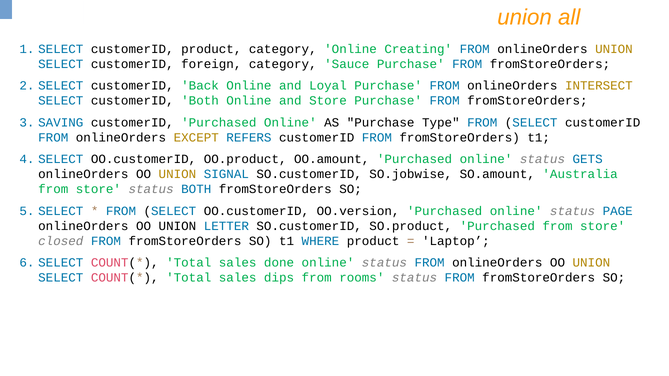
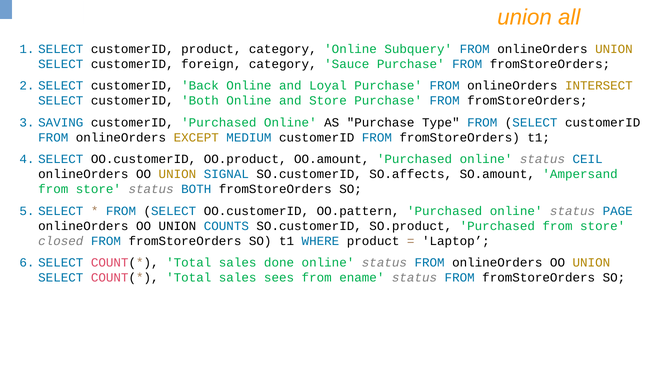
Creating: Creating -> Subquery (418, 49)
REFERS: REFERS -> MEDIUM (249, 138)
GETS: GETS -> CEIL (588, 159)
SO.jobwise: SO.jobwise -> SO.affects (411, 174)
Australia: Australia -> Ampersand (580, 174)
OO.version: OO.version -> OO.pattern (358, 211)
LETTER: LETTER -> COUNTS (226, 226)
dips: dips -> sees (279, 278)
rooms: rooms -> ename (362, 278)
